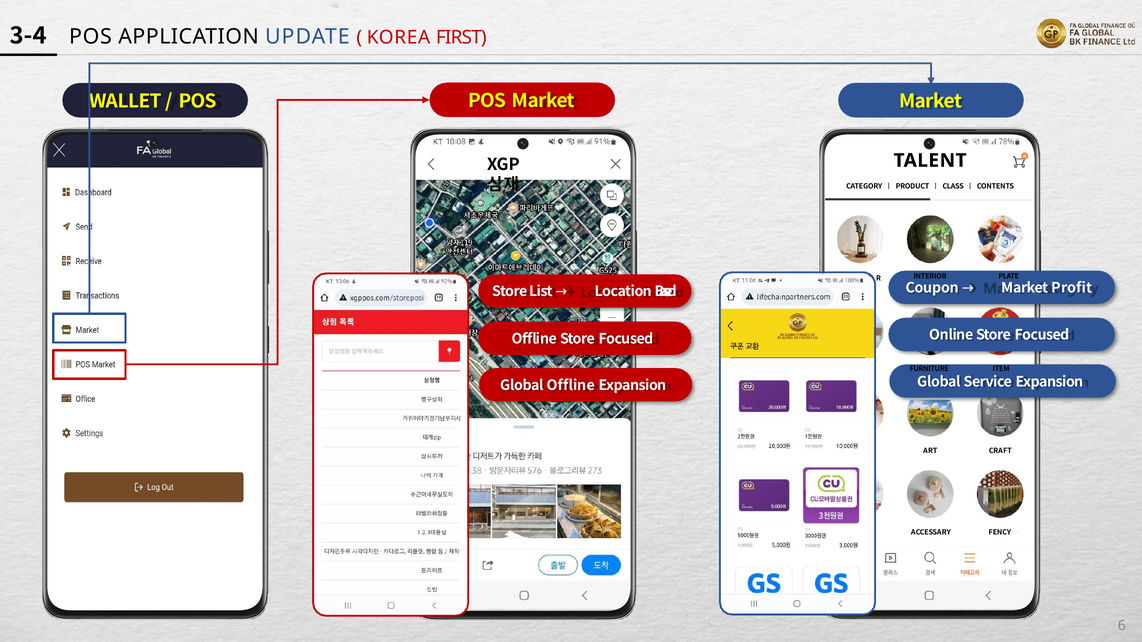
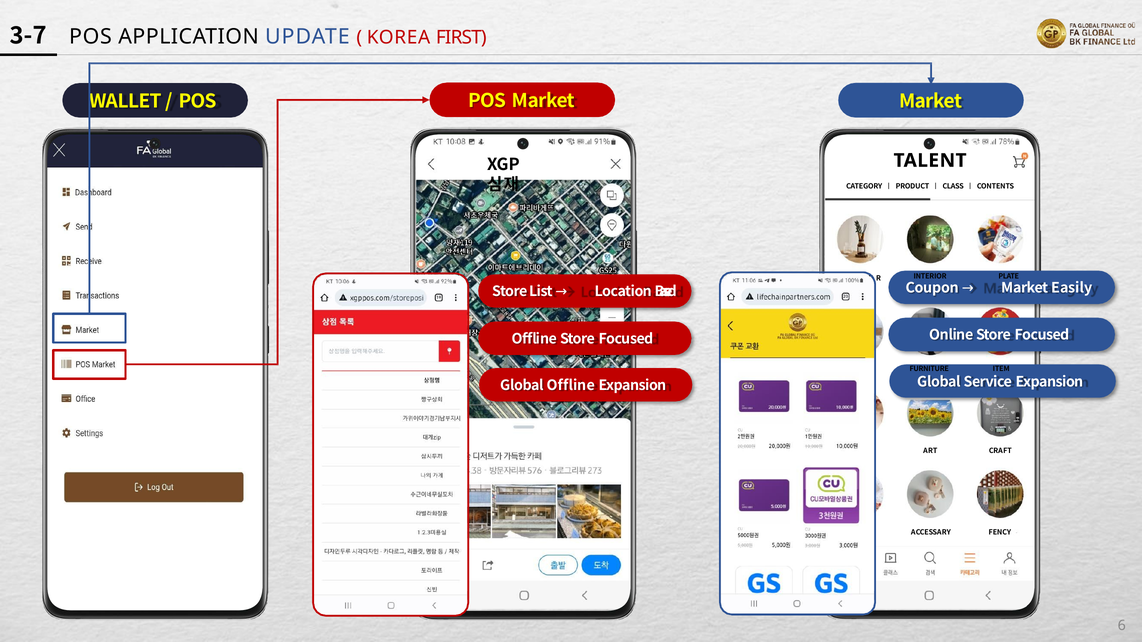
3-4: 3-4 -> 3-7 (28, 36)
Profit: Profit -> Easily (1072, 288)
